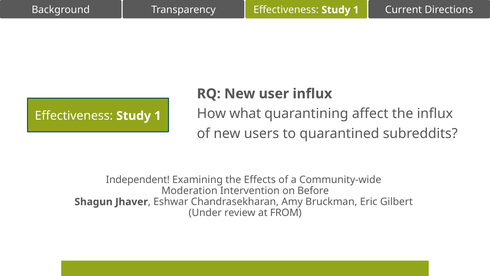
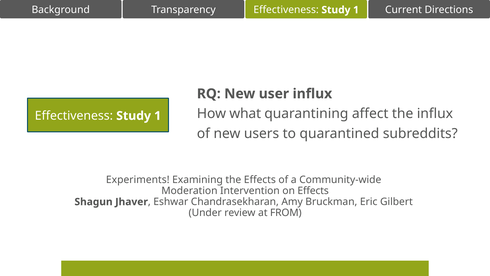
Independent: Independent -> Experiments (138, 180)
on Before: Before -> Effects (313, 191)
